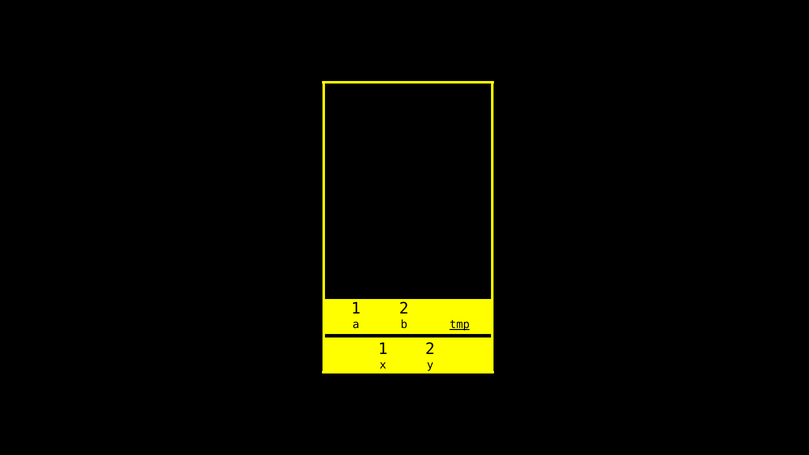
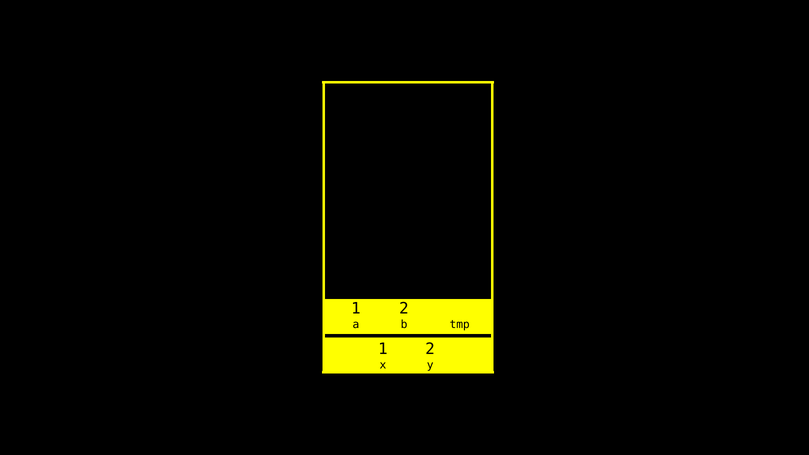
tmp underline: present -> none (460, 325)
